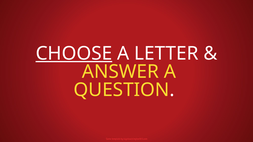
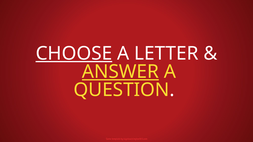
ANSWER underline: none -> present (120, 72)
